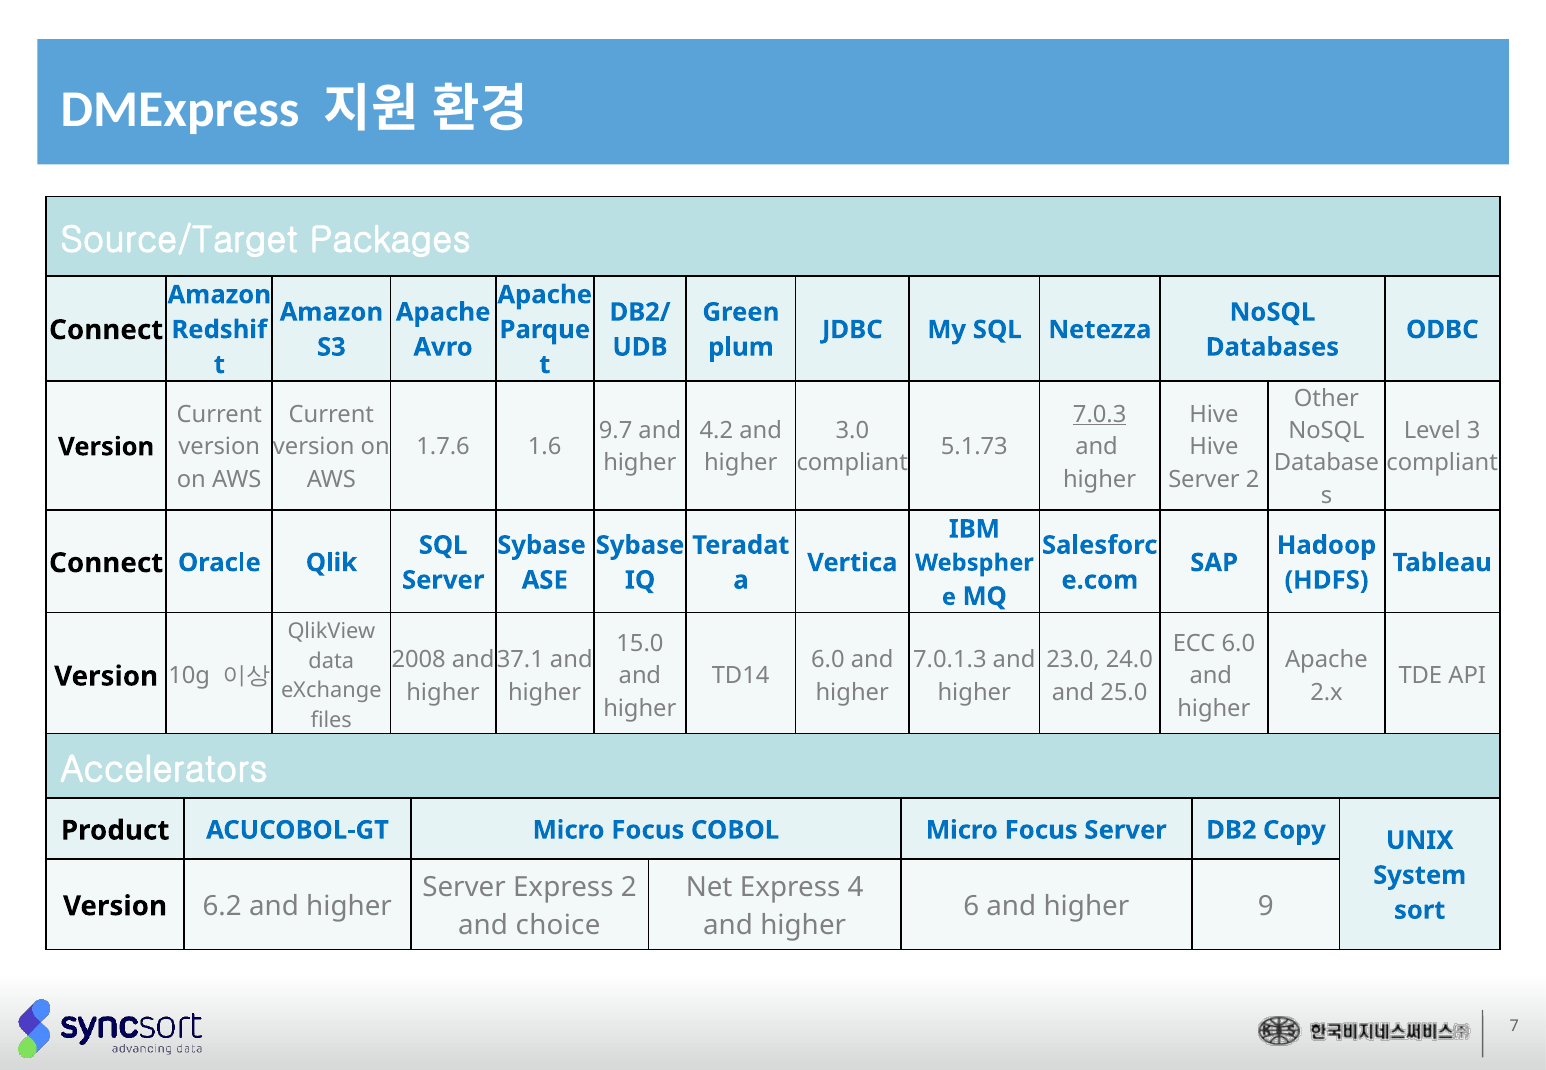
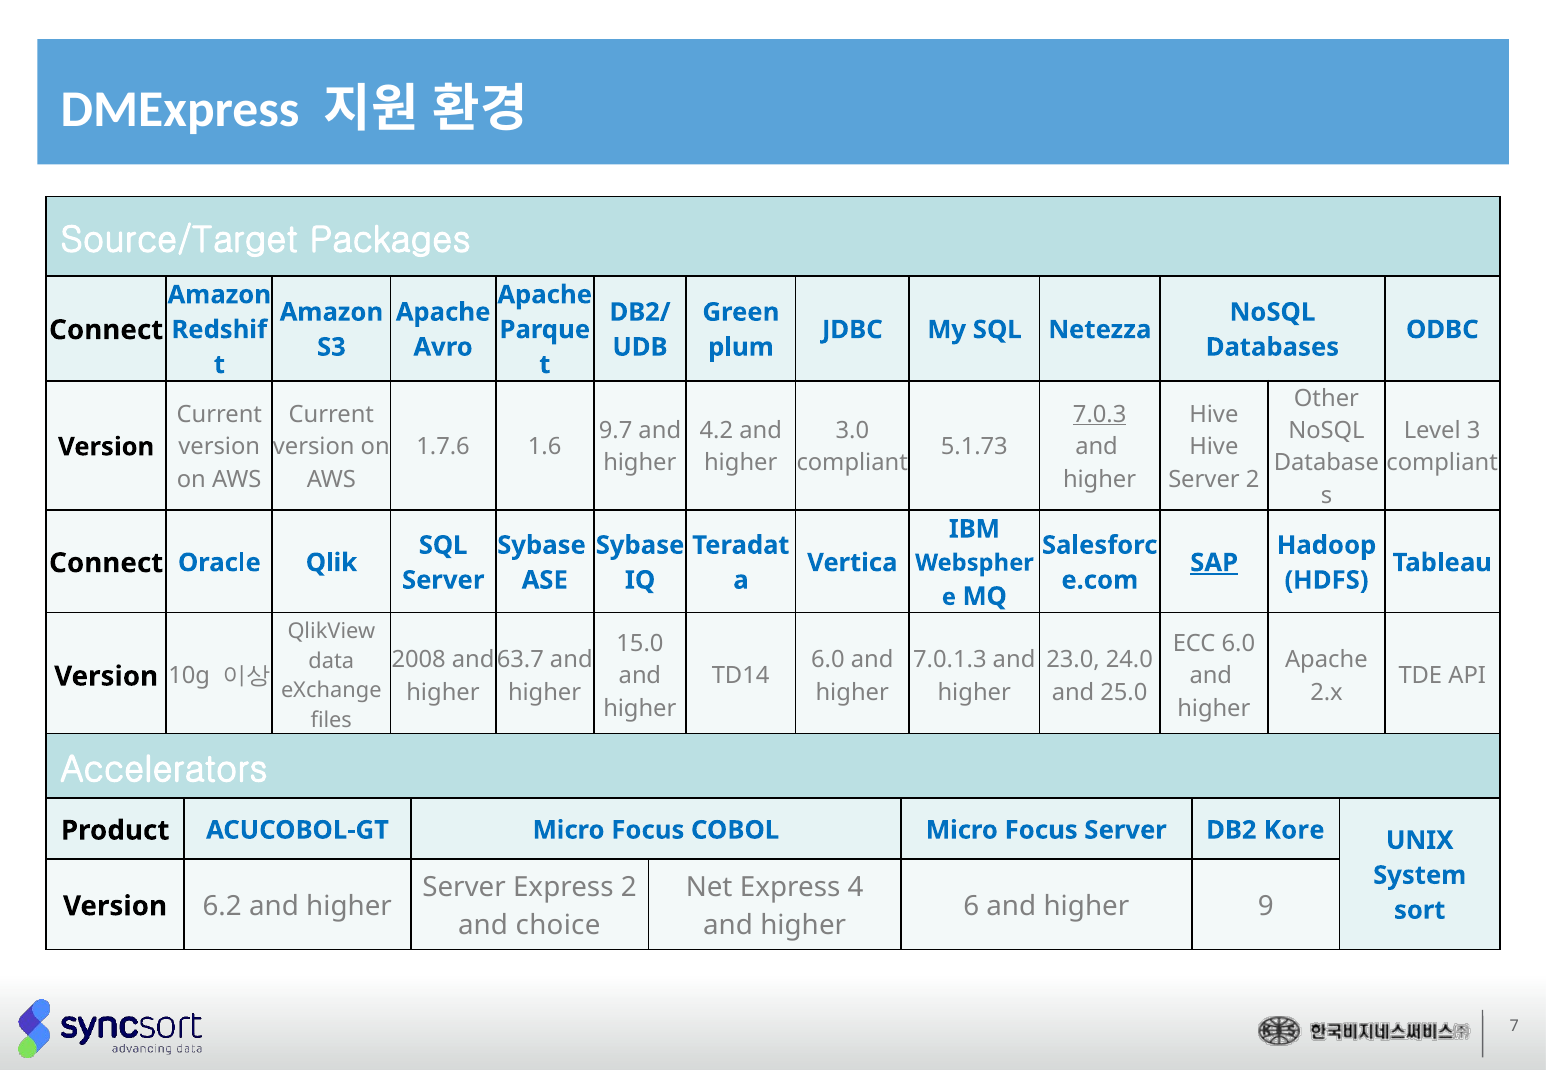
SAP underline: none -> present (1214, 563)
37.1: 37.1 -> 63.7 (520, 660)
Copy: Copy -> Kore (1294, 830)
